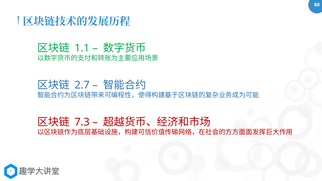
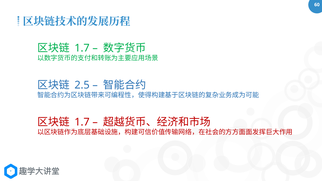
1.1: 1.1 -> 1.7 (82, 48)
2.7: 2.7 -> 2.5 (82, 85)
7.3: 7.3 -> 1.7 (82, 122)
